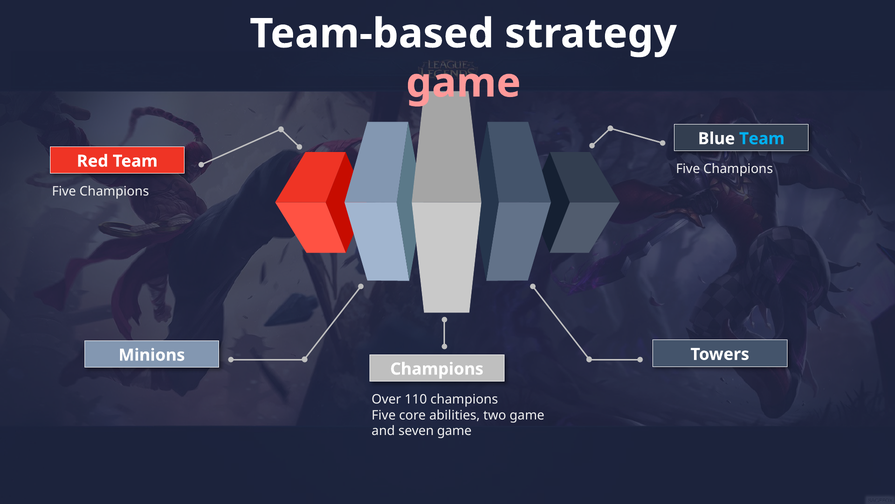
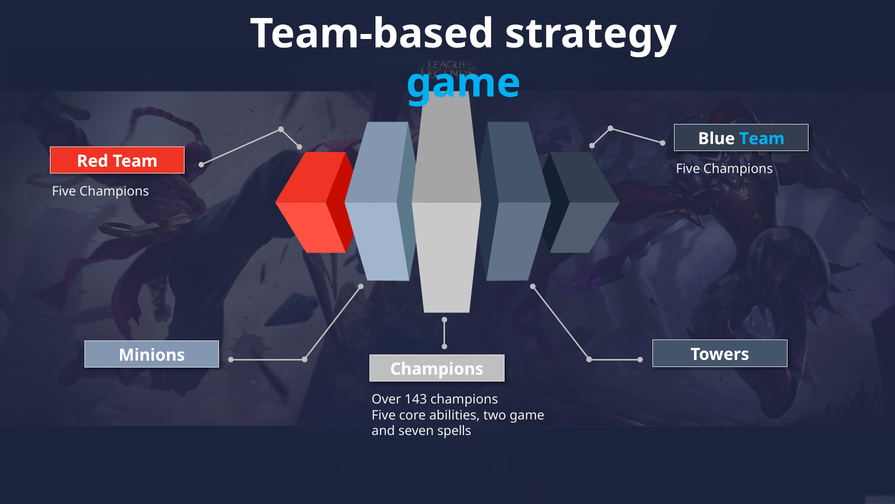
game colour: pink -> light blue (463, 83)
110: 110 -> 143 (416, 399)
seven game: game -> spells (454, 430)
